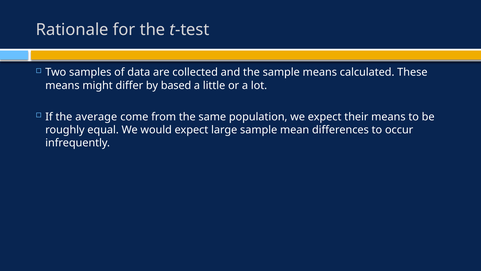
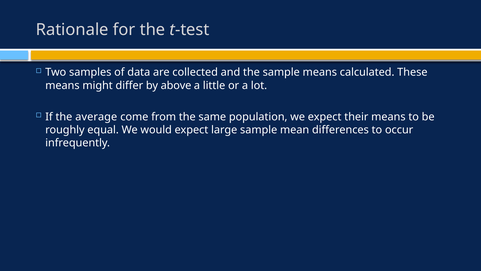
based: based -> above (176, 85)
